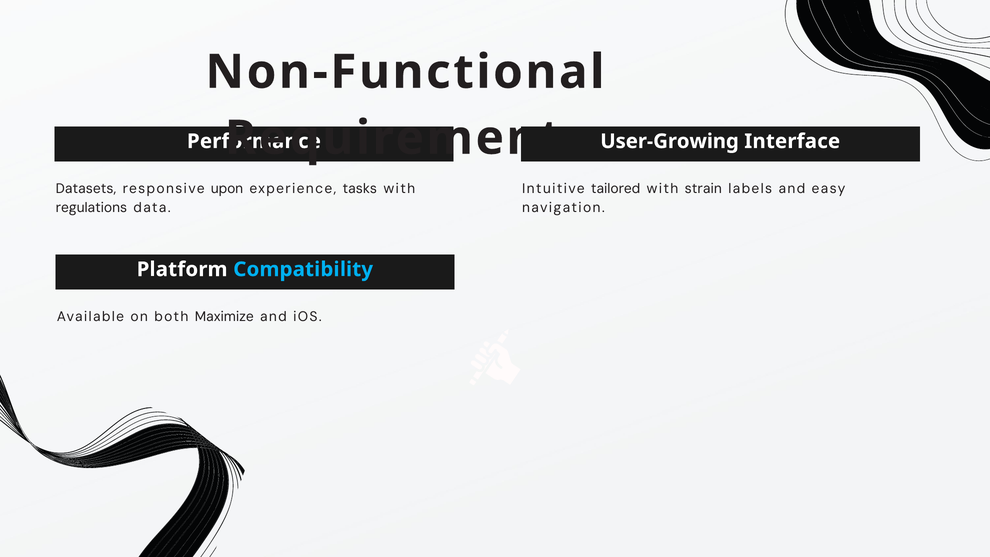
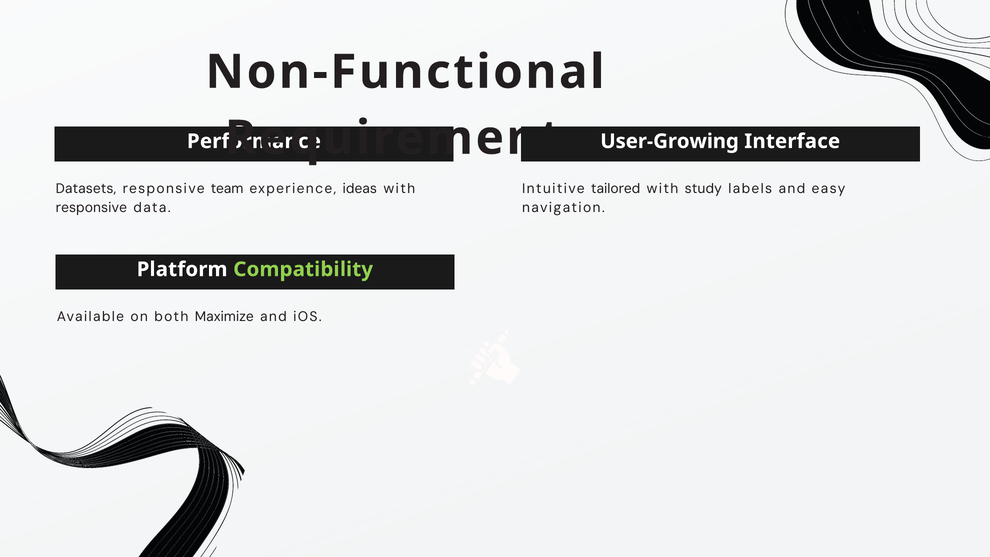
upon: upon -> team (227, 189)
tasks: tasks -> ideas (360, 189)
strain: strain -> study (703, 189)
regulations: regulations -> responsive (91, 208)
Compatibility colour: light blue -> light green (303, 269)
